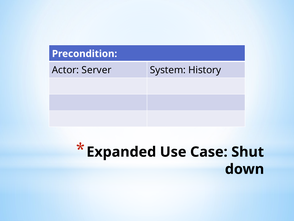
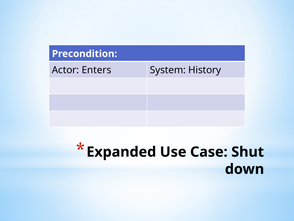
Server: Server -> Enters (97, 70)
